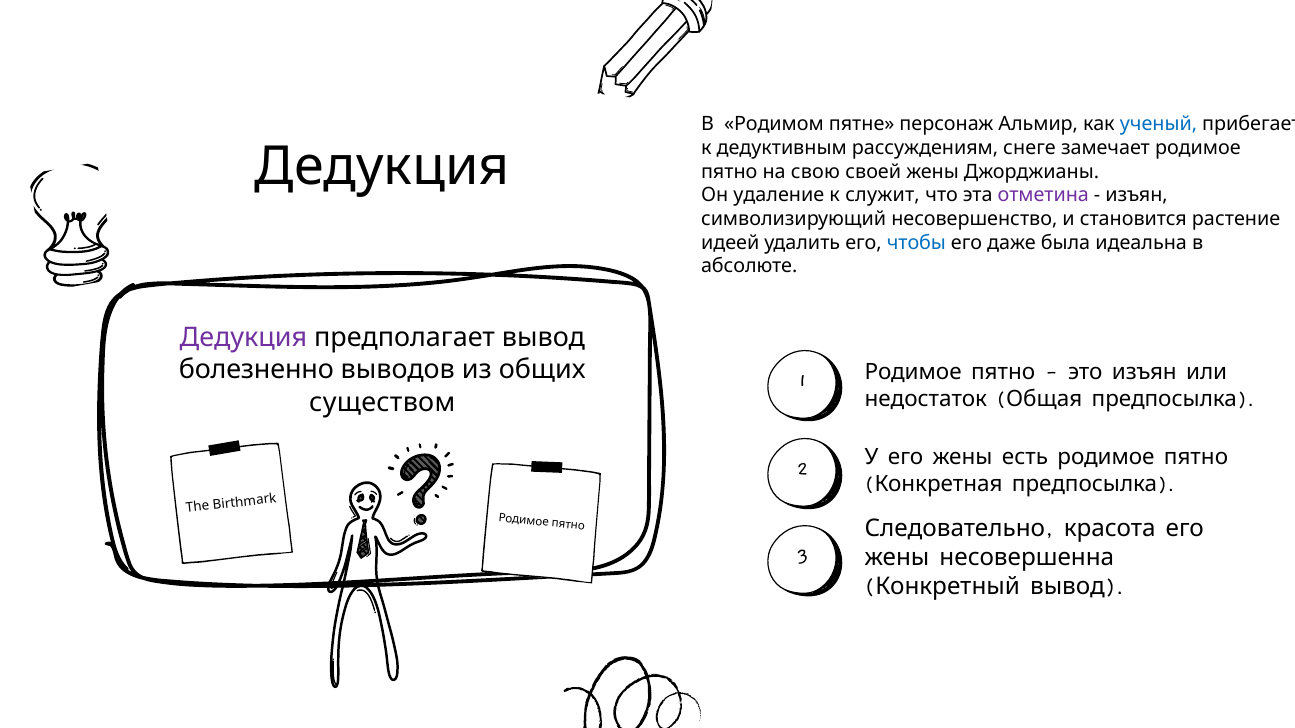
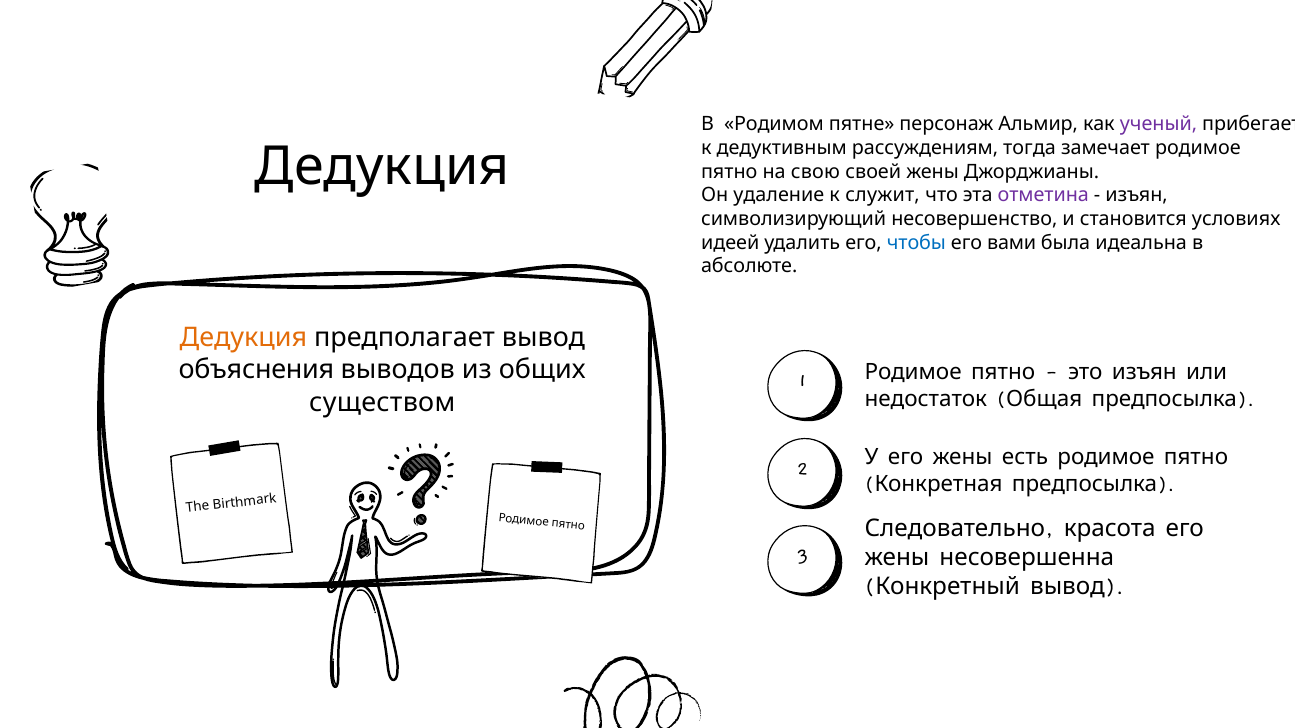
ученый colour: blue -> purple (1158, 124)
снеге: снеге -> тогда (1030, 148)
растение: растение -> условиях (1236, 219)
даже: даже -> вами (1012, 243)
Дедукция colour: purple -> orange (243, 338)
болезненно: болезненно -> объяснения (256, 370)
